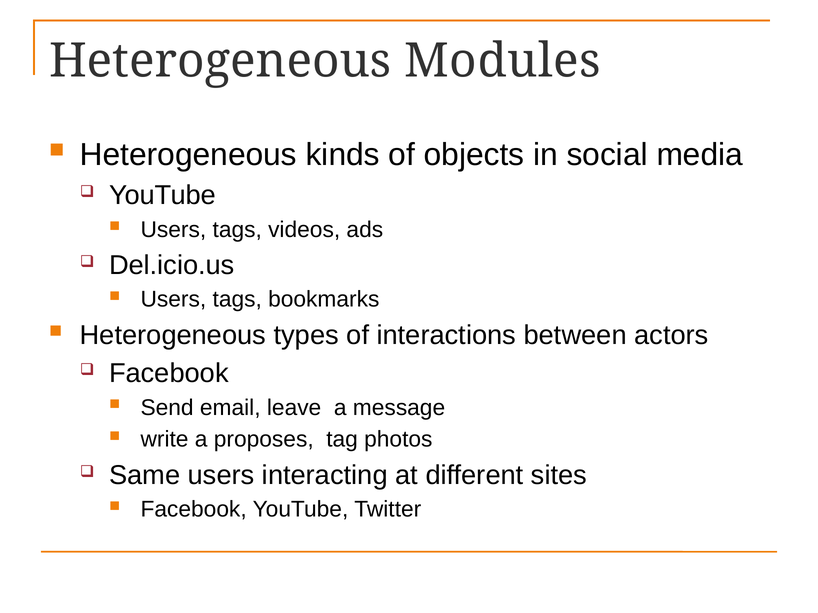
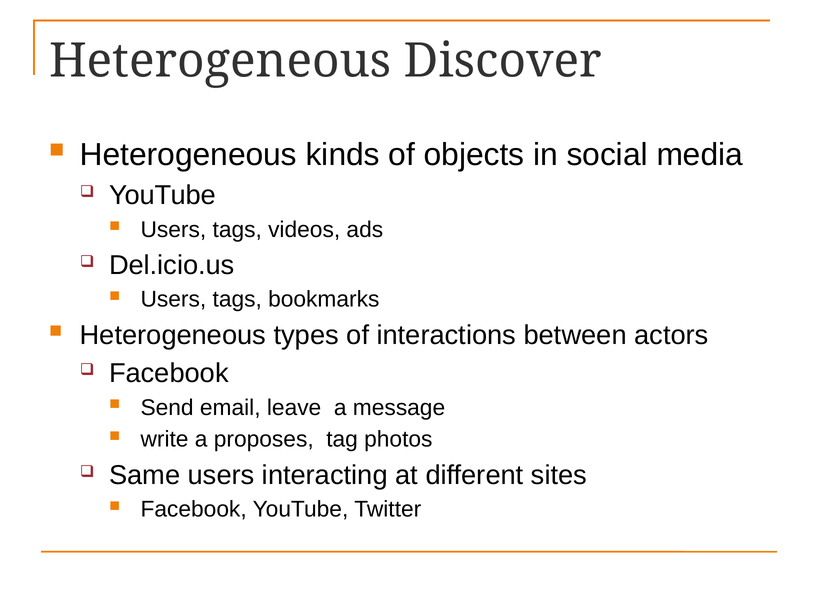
Modules: Modules -> Discover (503, 61)
